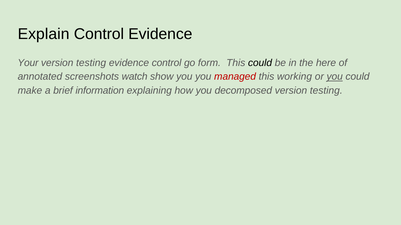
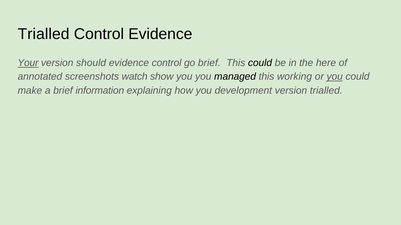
Explain: Explain -> Trialled (44, 34)
Your underline: none -> present (28, 63)
testing: testing -> should (91, 63)
go form: form -> brief (209, 63)
managed colour: red -> black (235, 77)
decomposed: decomposed -> development (243, 91)
testing: testing -> trialled (326, 91)
